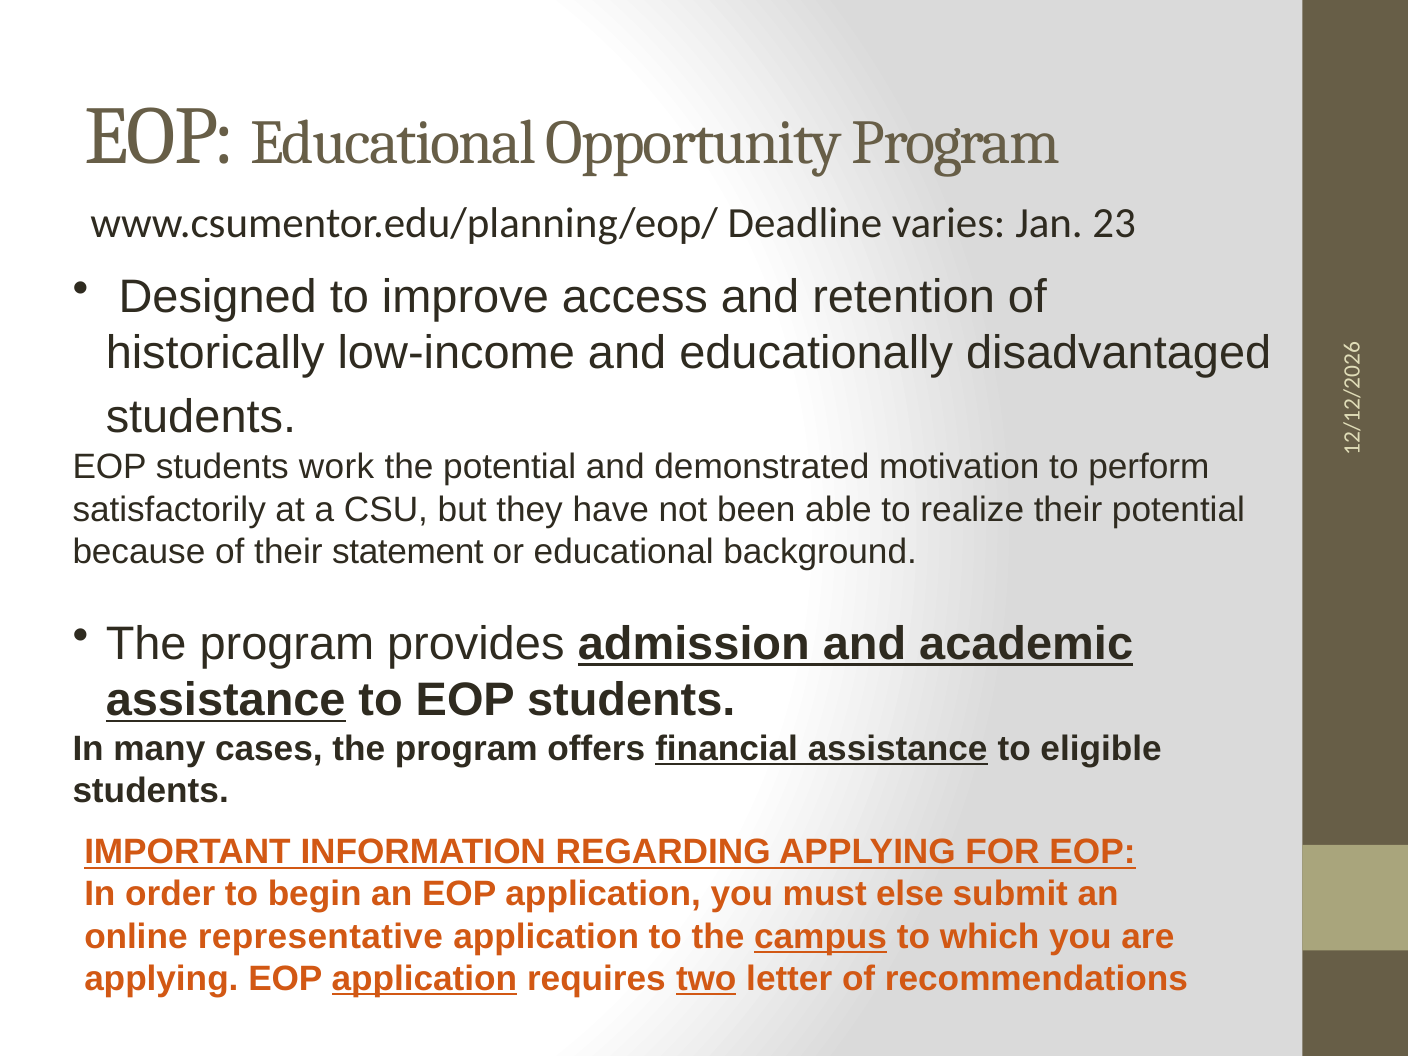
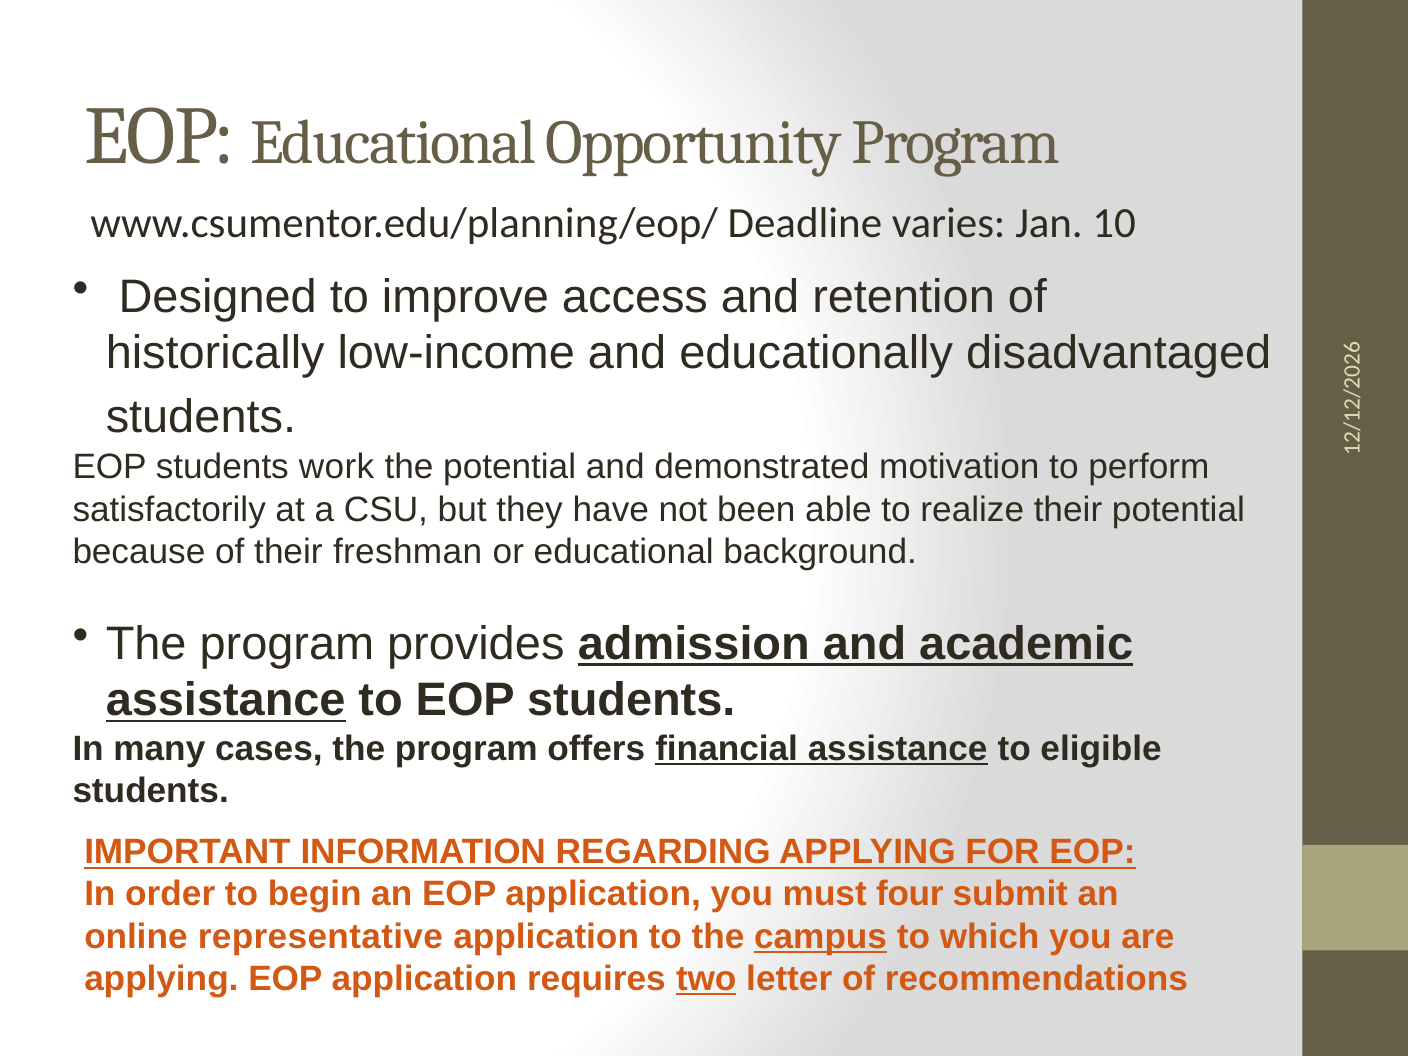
23: 23 -> 10 (1114, 224)
statement: statement -> freshman (408, 552)
else: else -> four (910, 894)
application underline: present -> none (424, 979)
